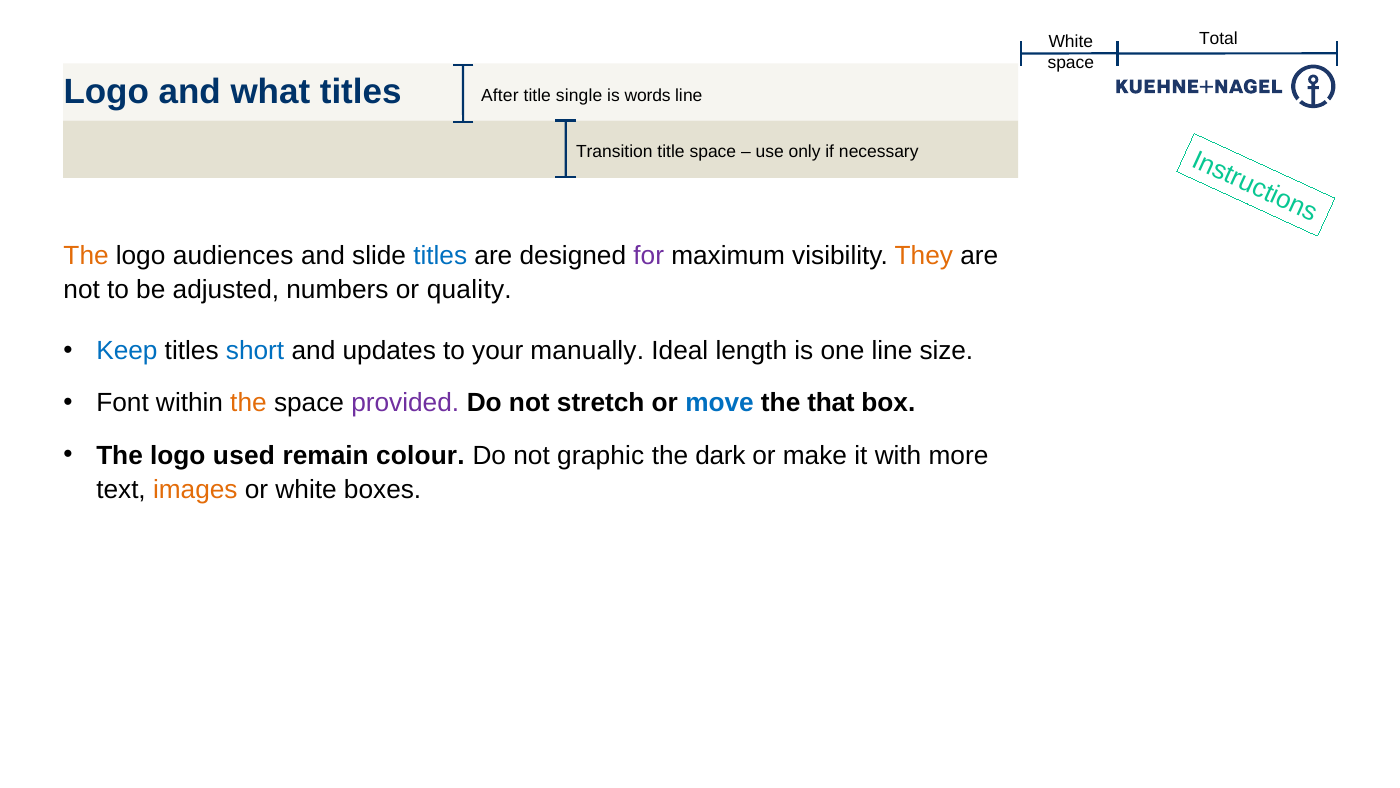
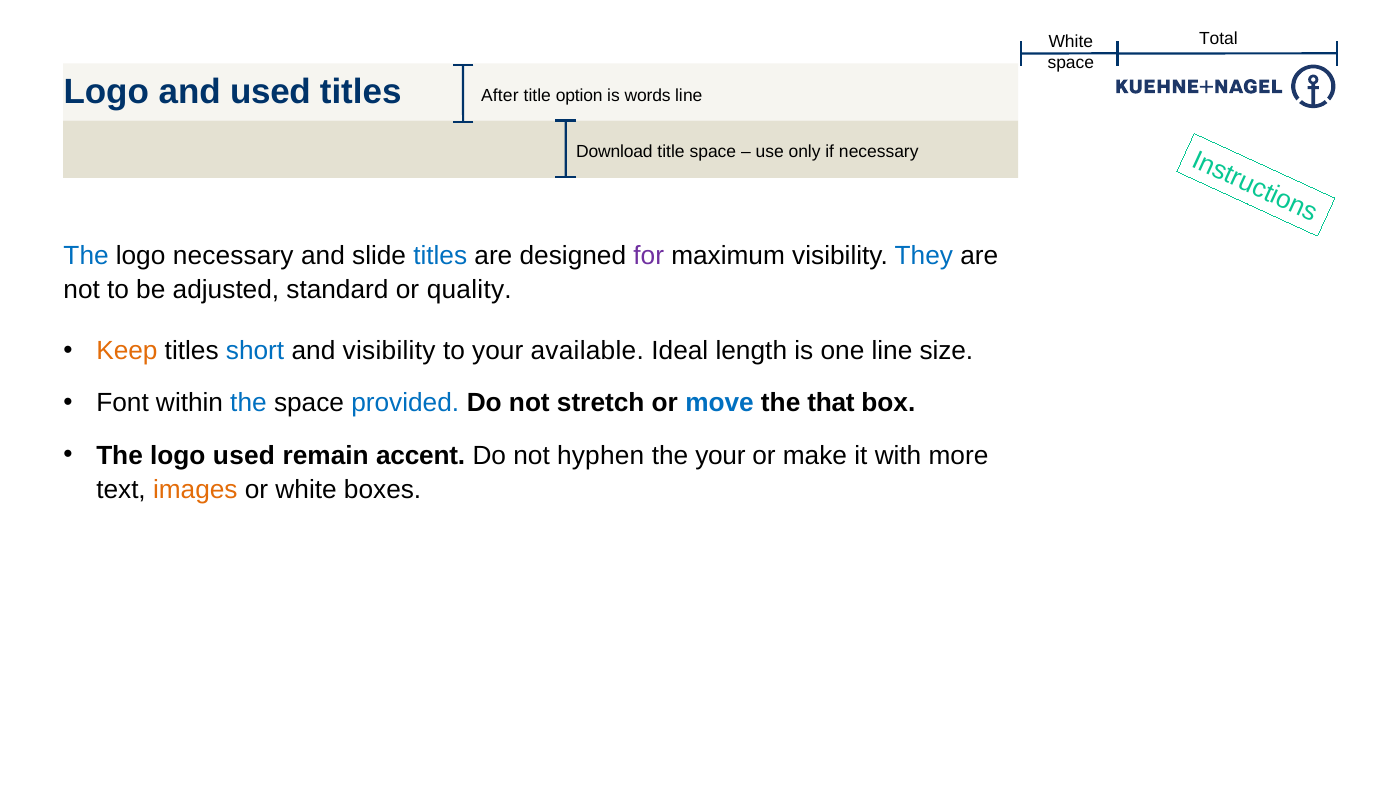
and what: what -> used (271, 92)
single: single -> option (579, 95)
Transition: Transition -> Download (614, 152)
The colour: orange -> blue (86, 255)
logo audiences: audiences -> necessary (233, 255)
They colour: orange -> blue (924, 255)
numbers: numbers -> standard (337, 290)
Keep colour: blue -> orange (127, 351)
and updates: updates -> visibility (389, 351)
manually: manually -> available (587, 351)
the colour: orange -> blue (249, 403)
provided colour: purple -> blue (405, 403)
colour: colour -> accent (421, 455)
graphic: graphic -> hyphen (601, 455)
the dark: dark -> your (720, 455)
